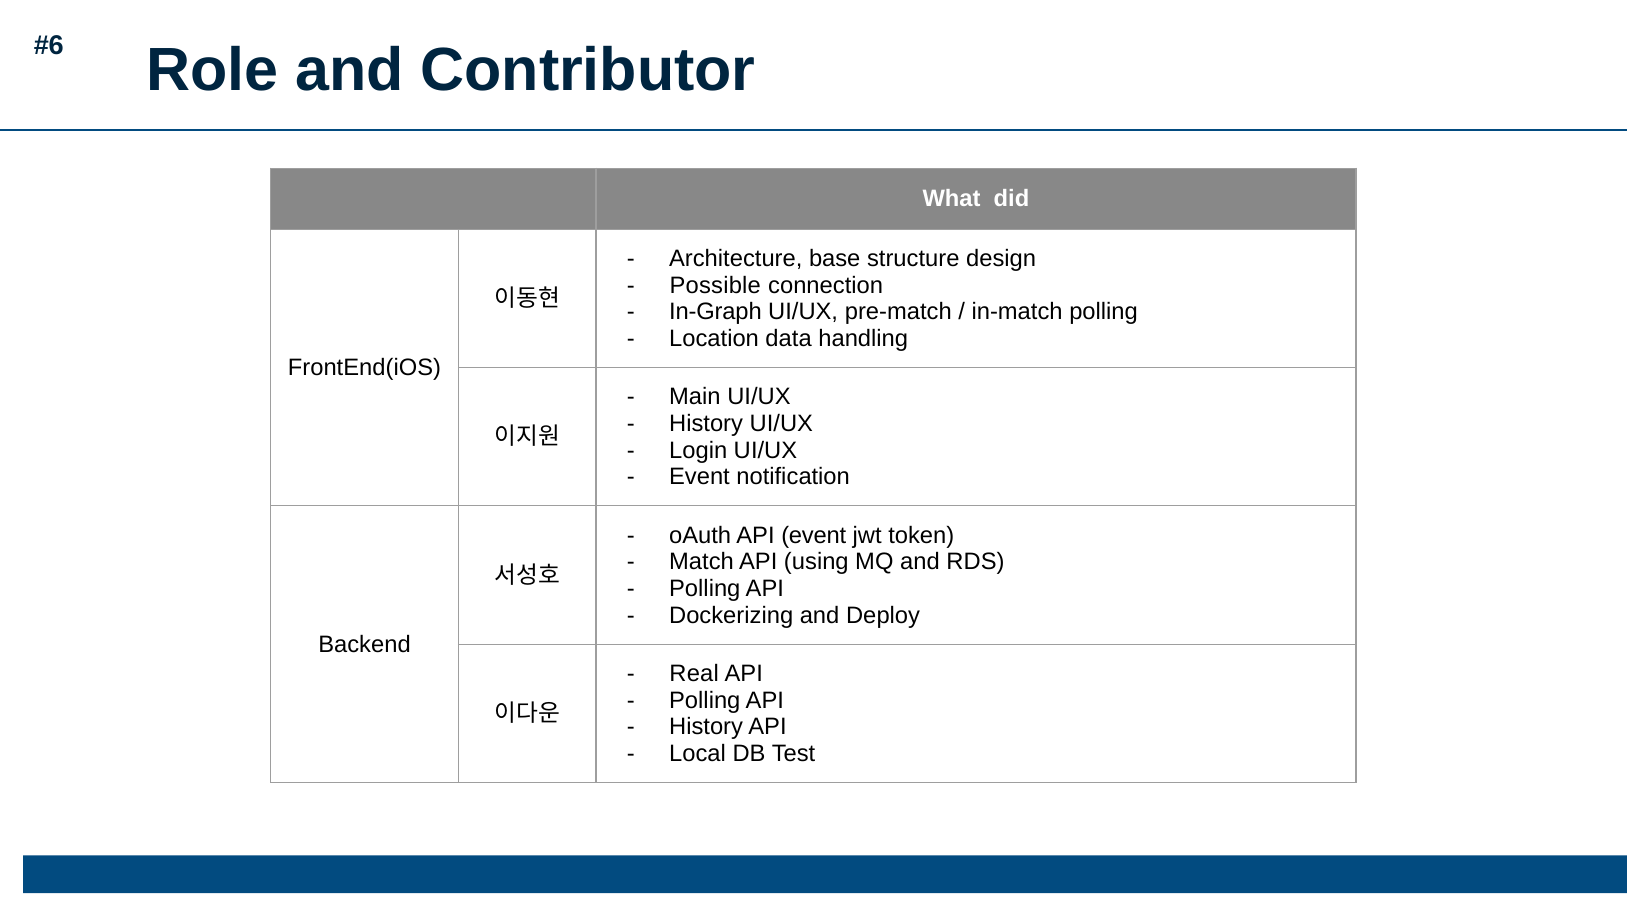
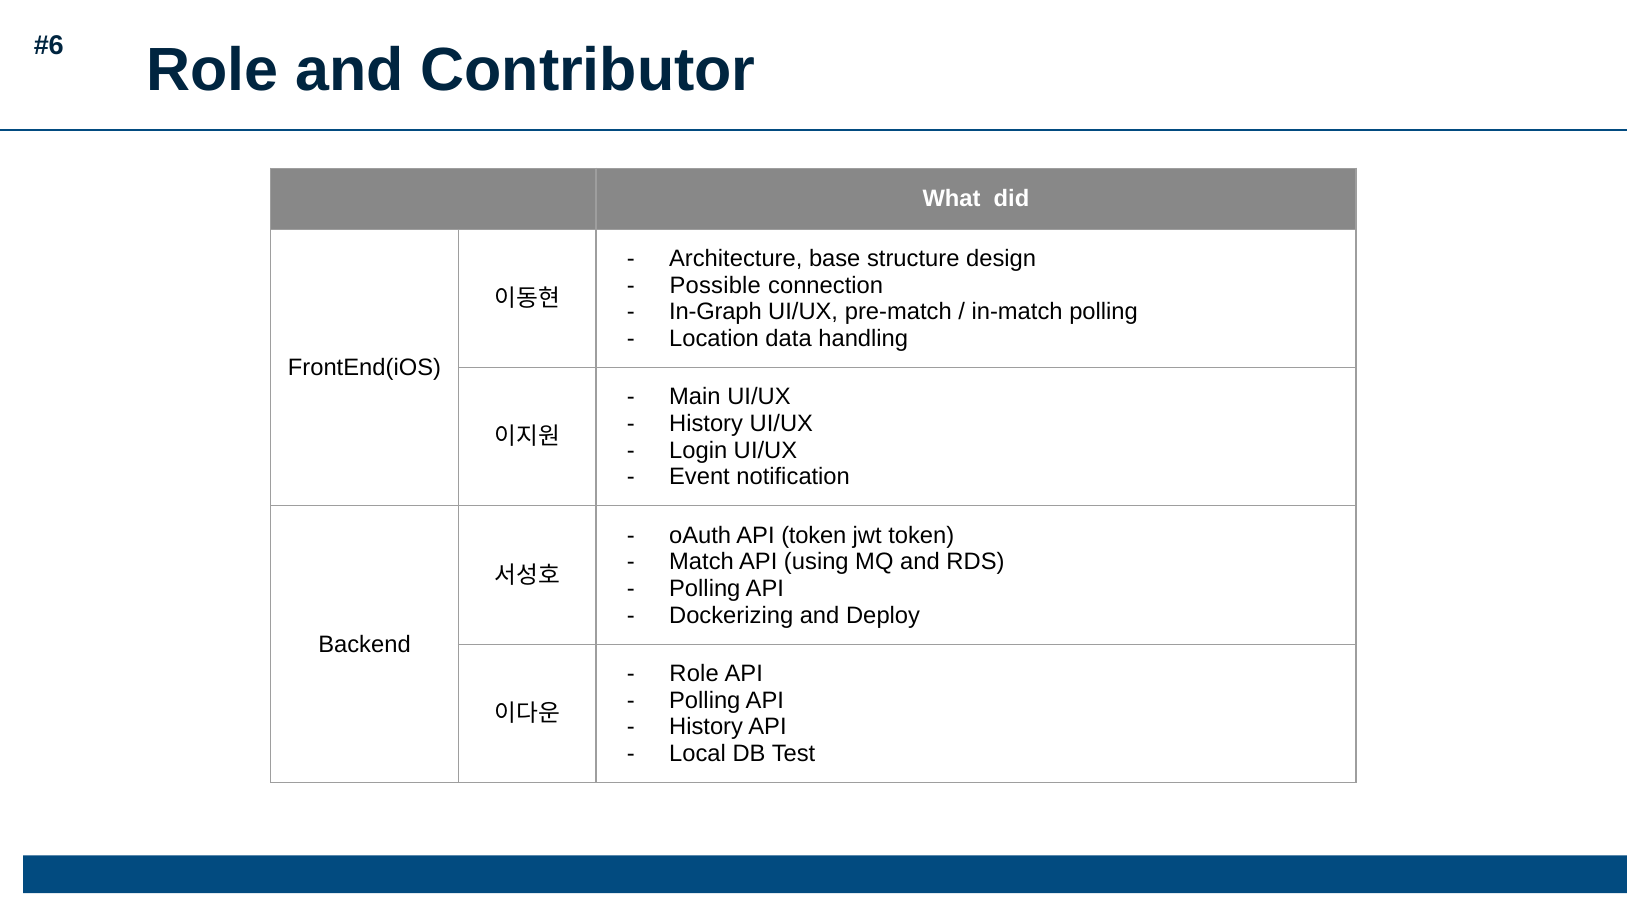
API event: event -> token (814, 535)
Real: Real -> Role (694, 674)
